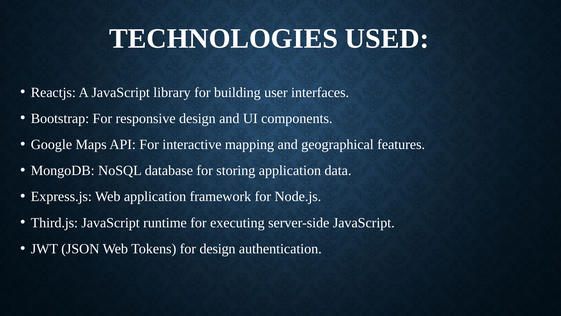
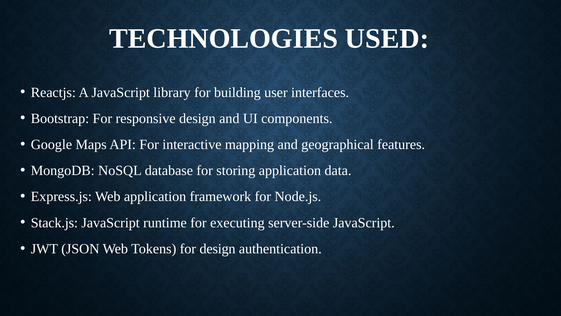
Third.js: Third.js -> Stack.js (54, 222)
